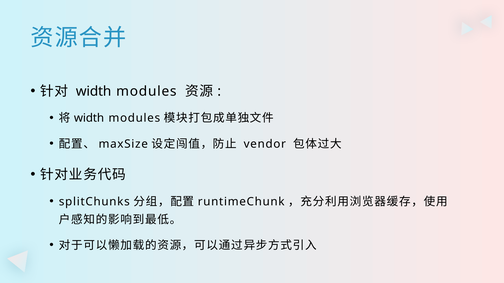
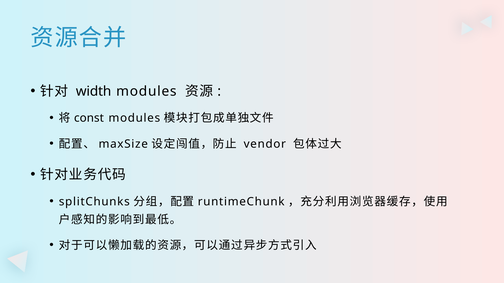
width: width -> const (89, 118)
